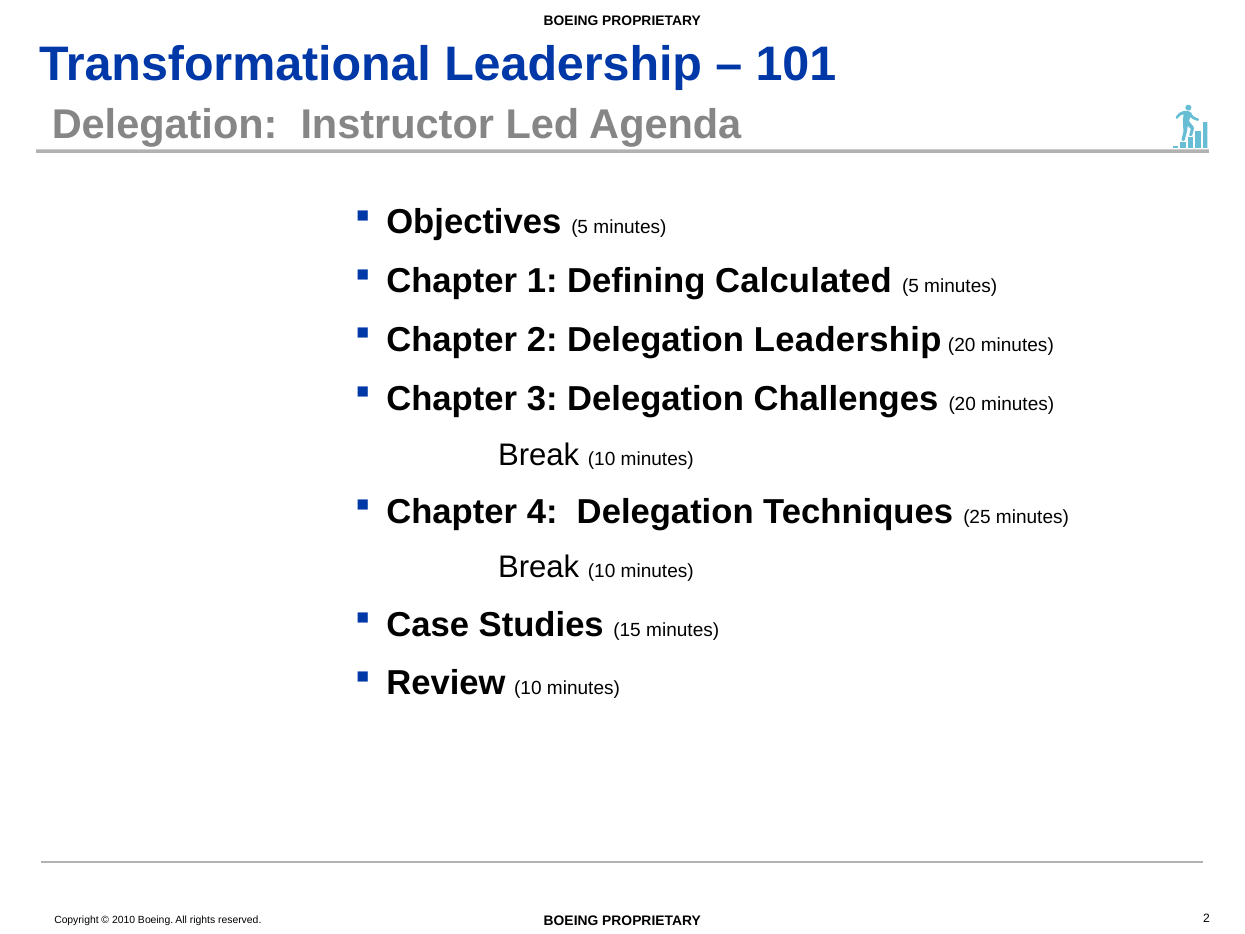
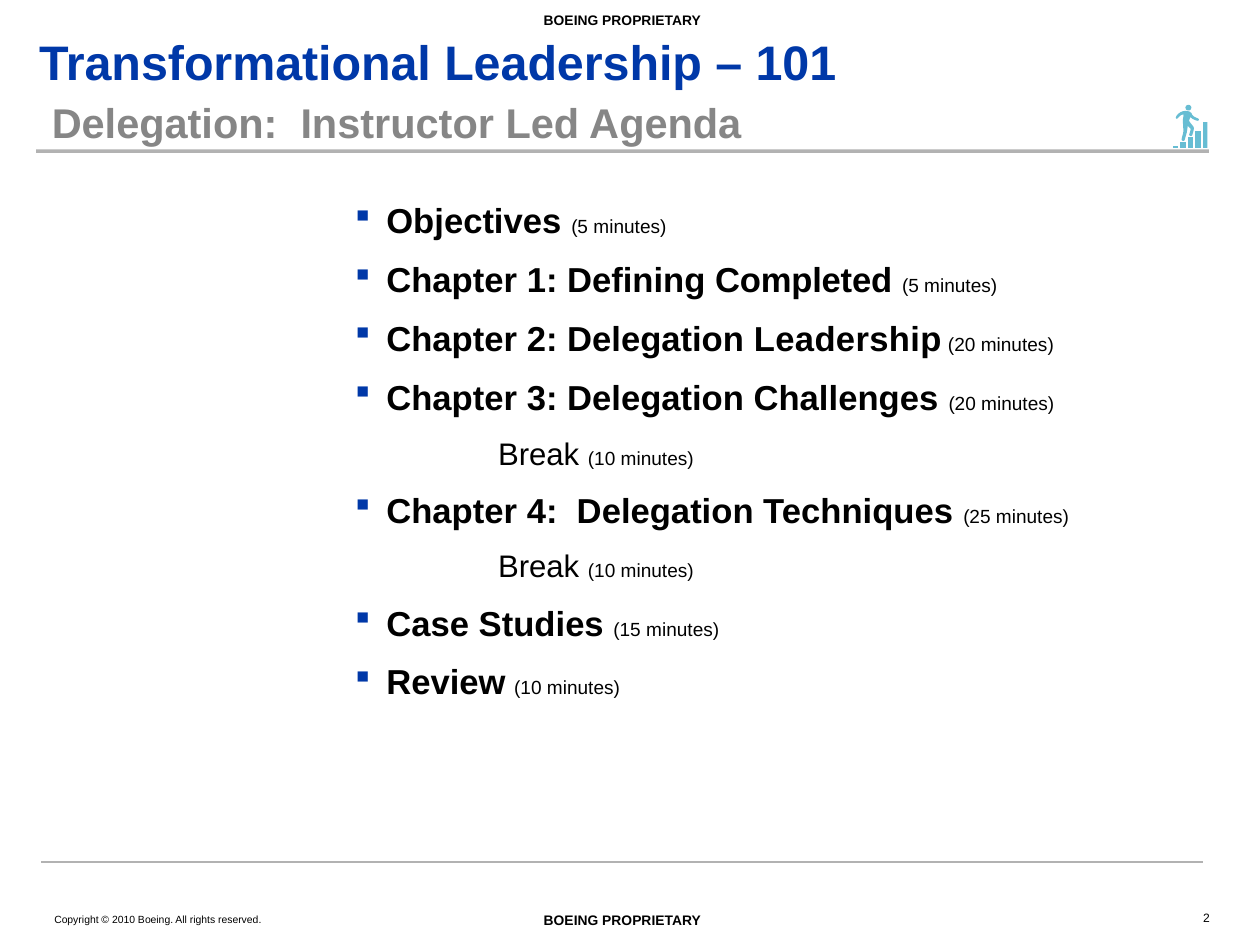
Calculated: Calculated -> Completed (804, 281)
